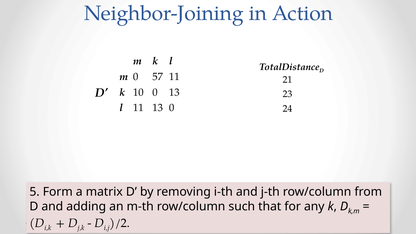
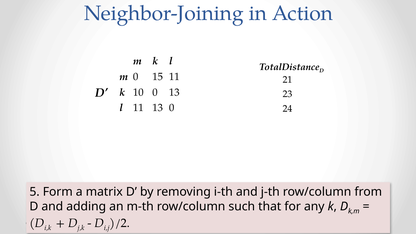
57: 57 -> 15 (158, 77)
